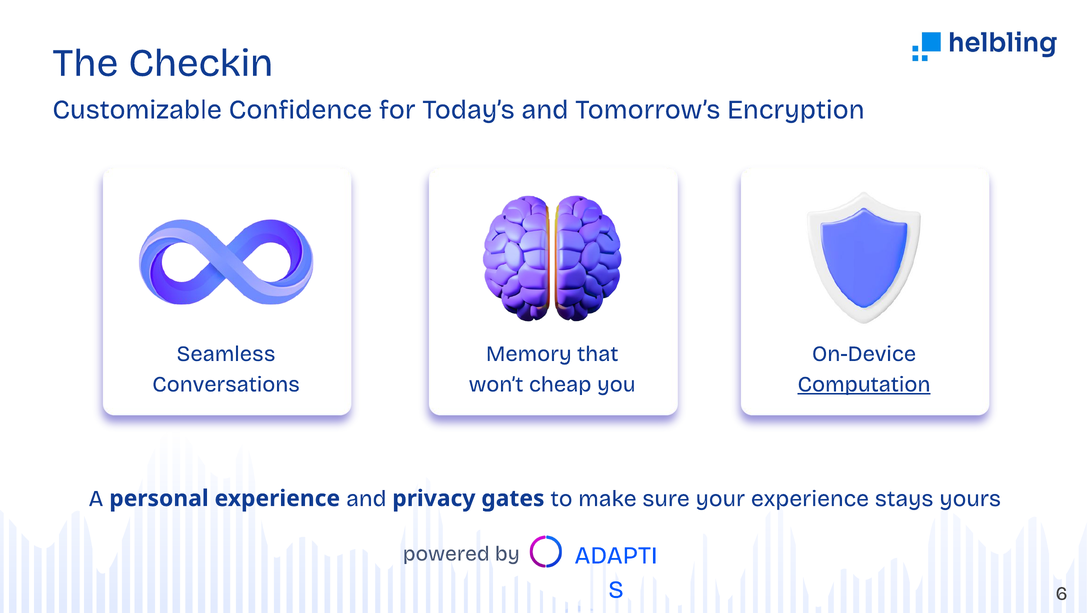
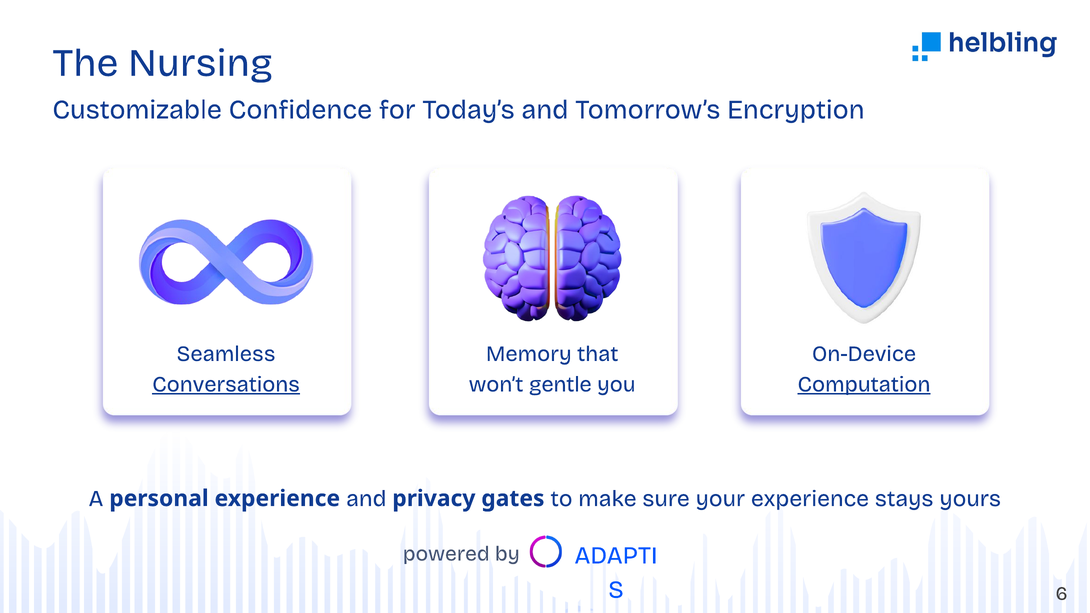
Checkin: Checkin -> Nursing (200, 63)
Conversations underline: none -> present (226, 384)
cheap: cheap -> gentle (560, 384)
